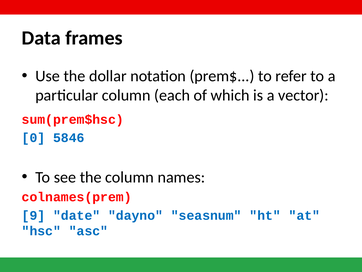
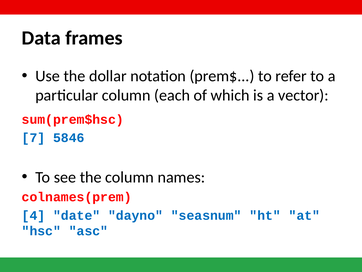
0: 0 -> 7 (33, 138)
9: 9 -> 4 (33, 215)
